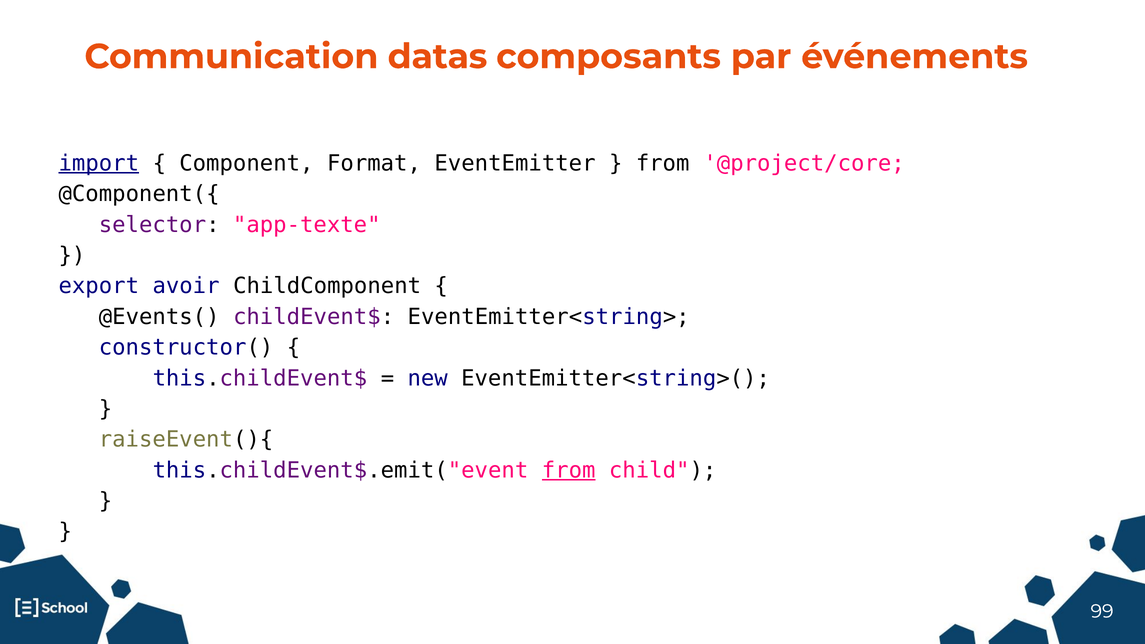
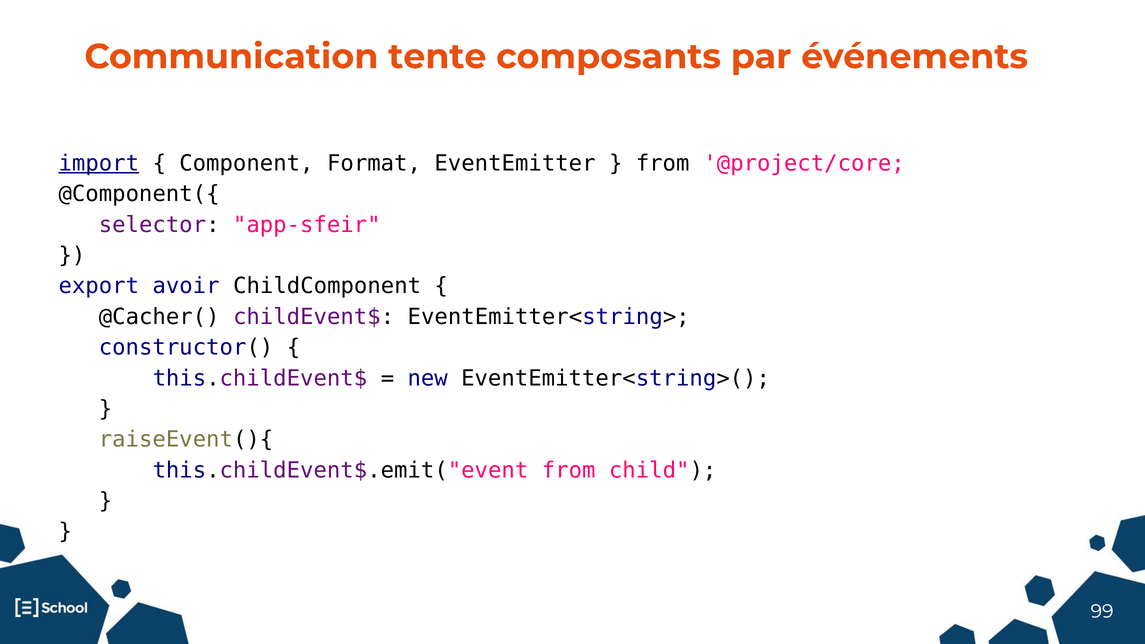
datas: datas -> tente (437, 57)
app-texte: app-texte -> app-sfeir (307, 225)
@Events(: @Events( -> @Cacher( (159, 317)
from underline: present -> none (569, 470)
